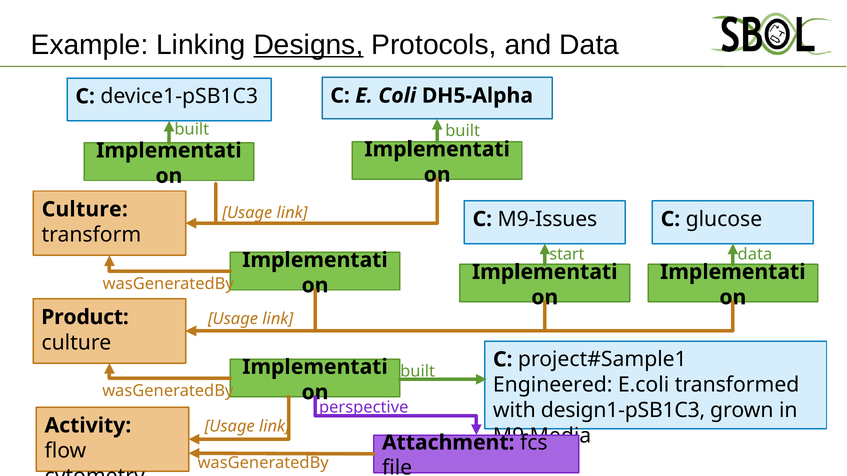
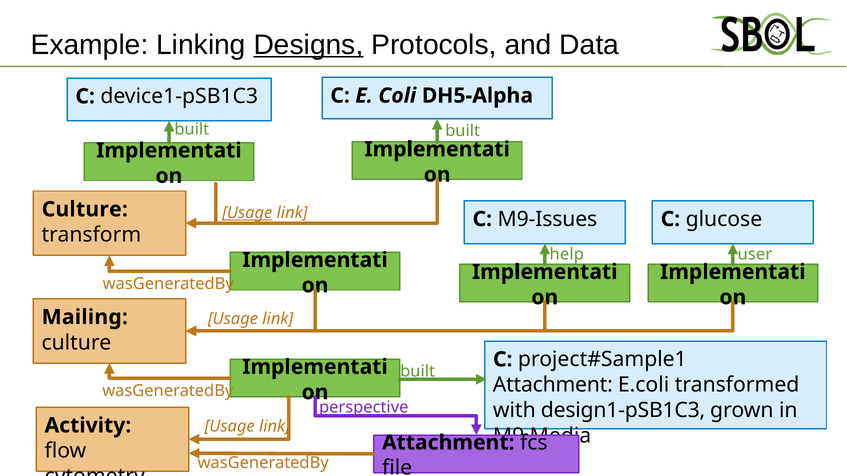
Usage underline: none -> present (247, 213)
start: start -> help (567, 255)
data: data -> user (755, 255)
Product: Product -> Mailing (85, 317)
Engineered: Engineered -> Attachment (553, 385)
